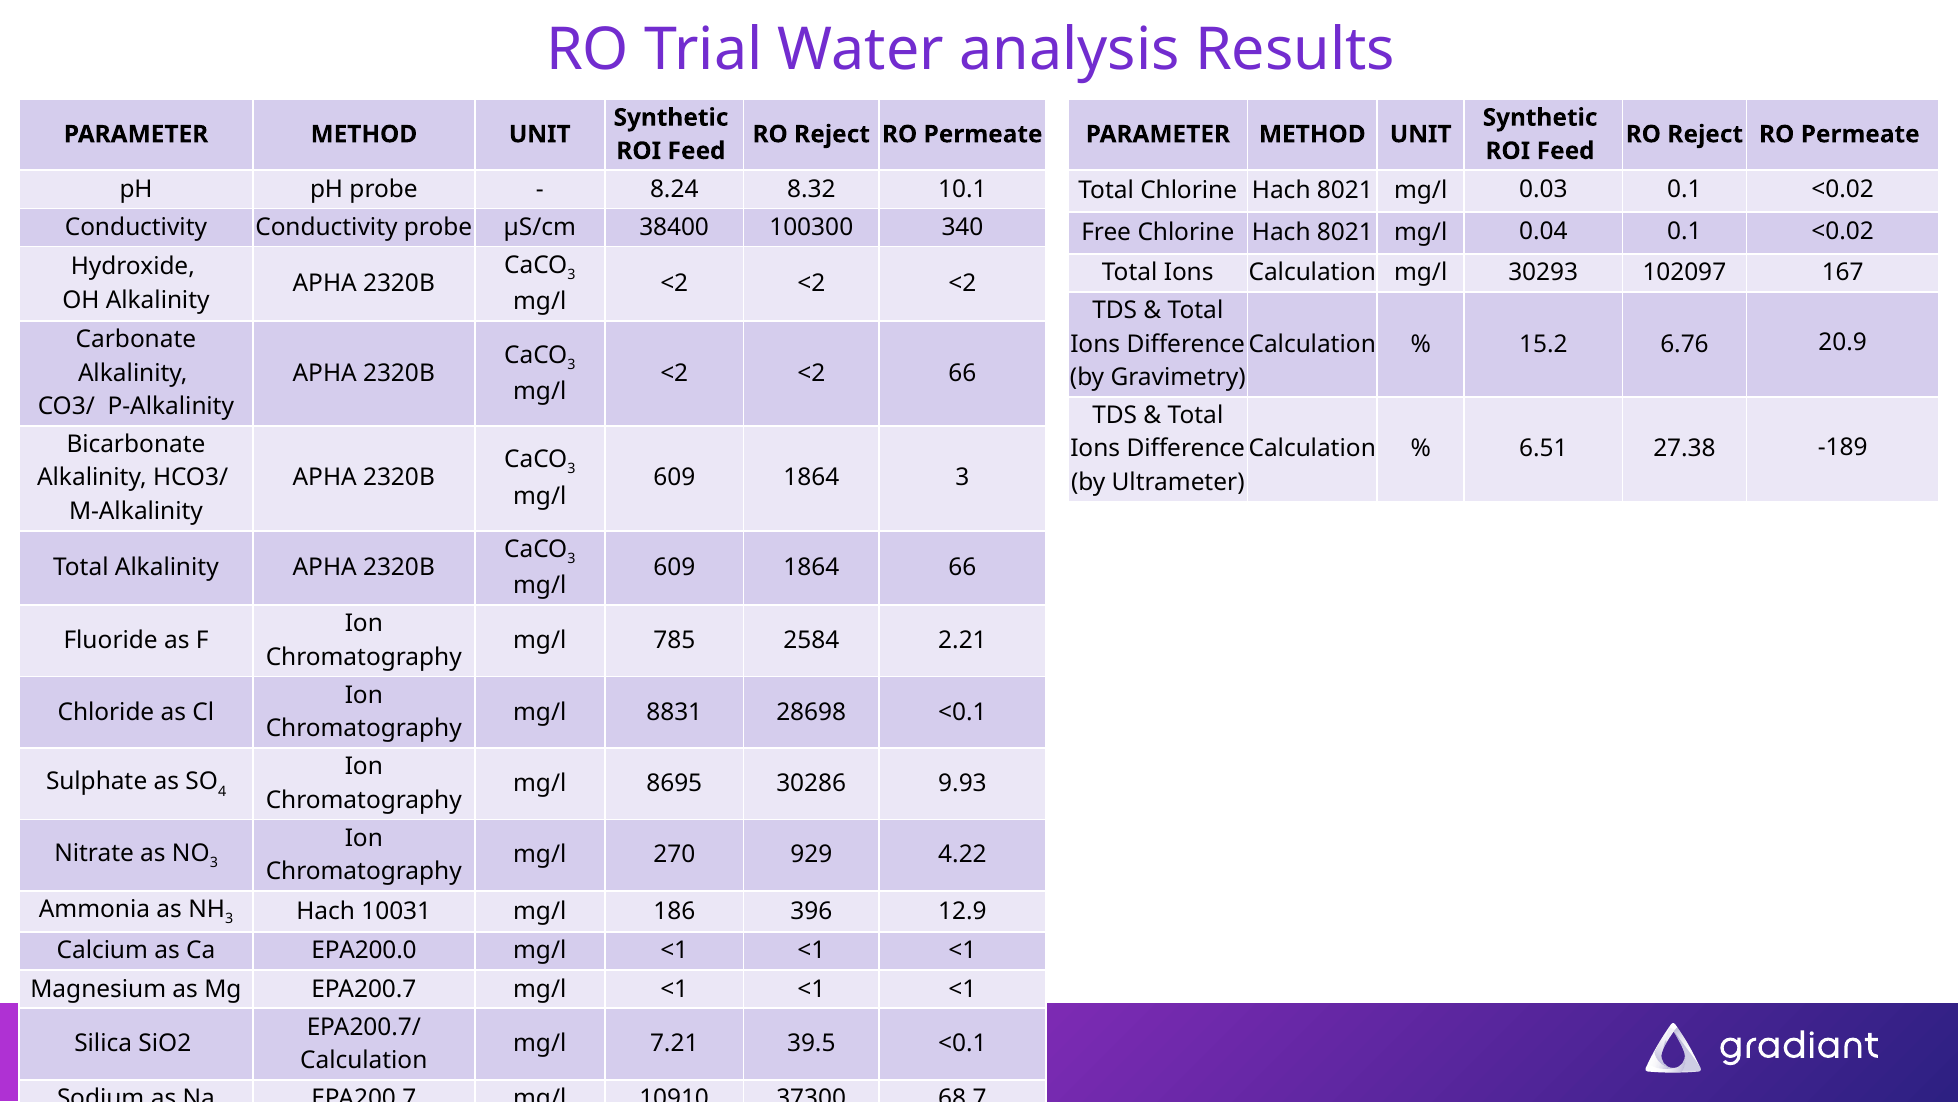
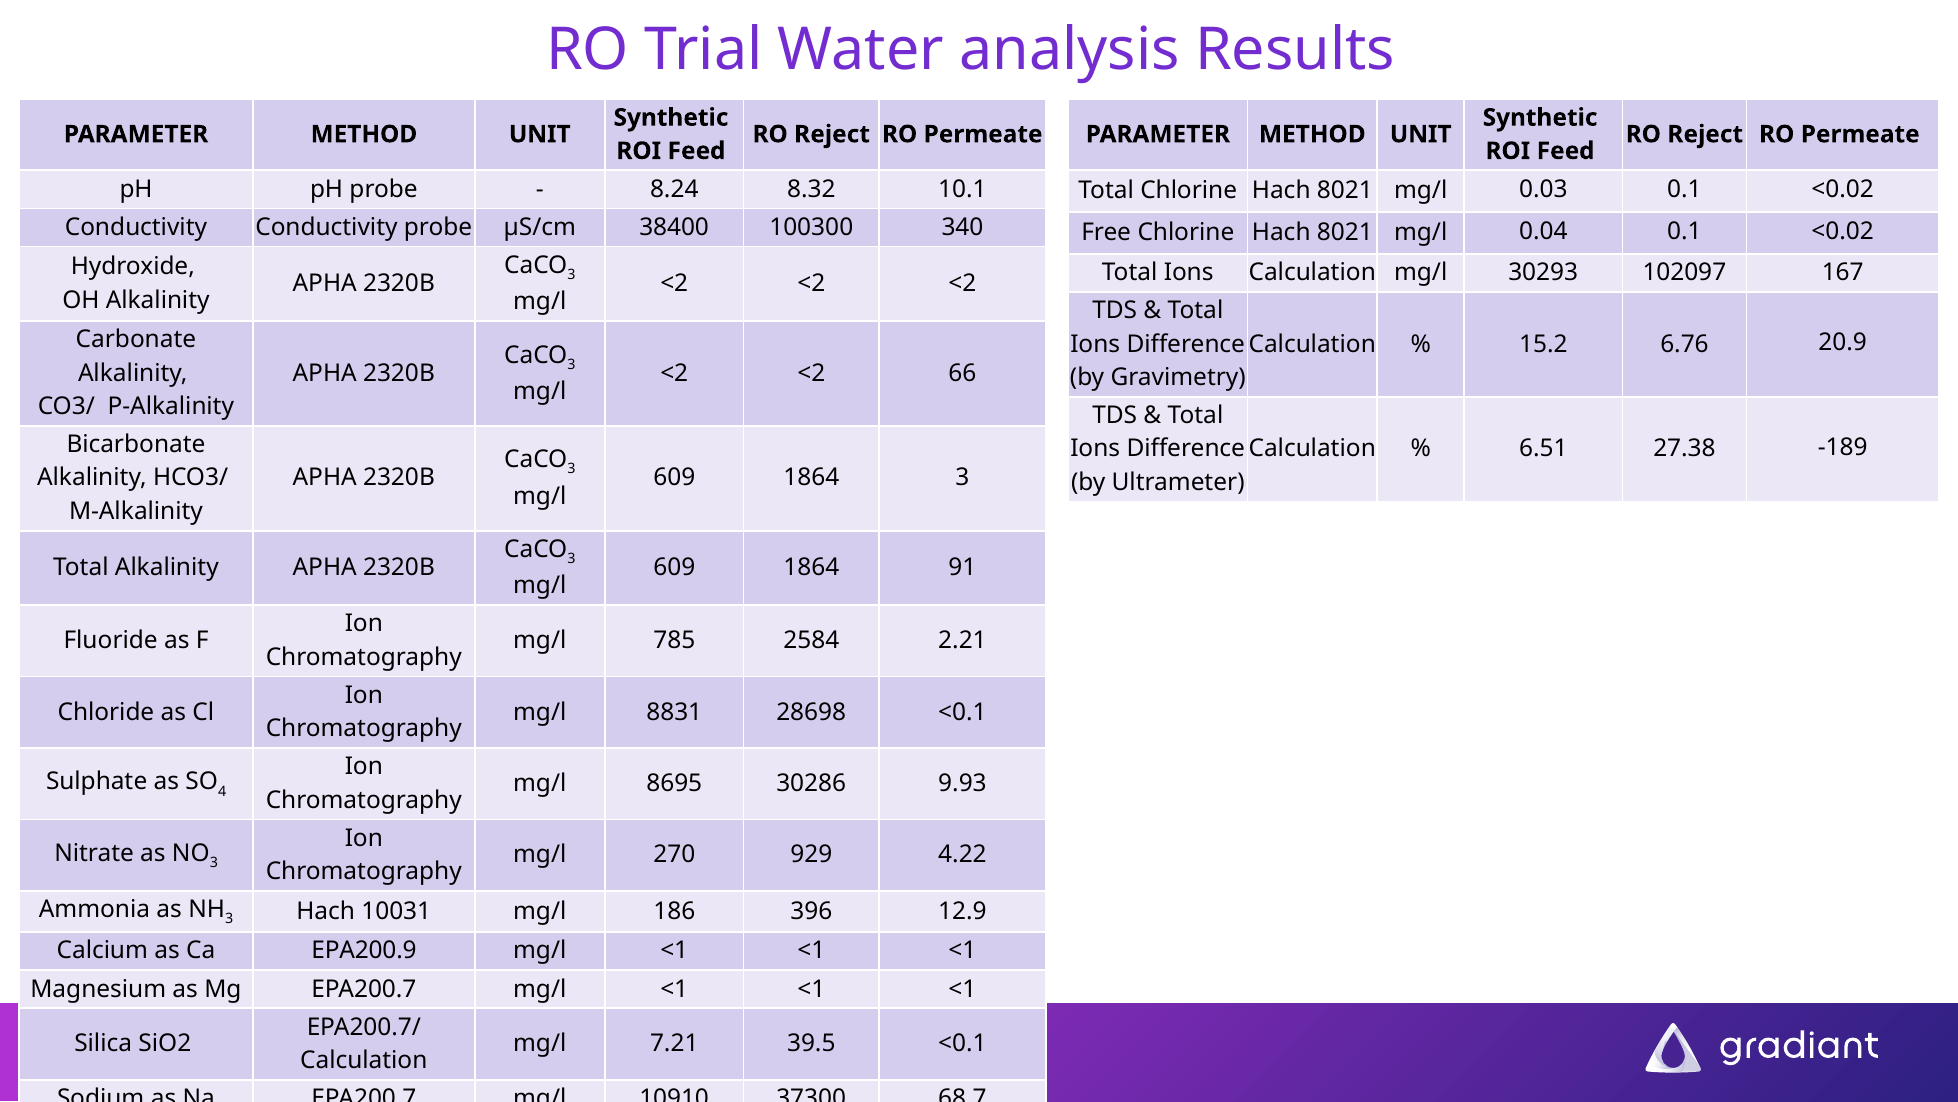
1864 66: 66 -> 91 (962, 567)
EPA200.0: EPA200.0 -> EPA200.9 (364, 950)
